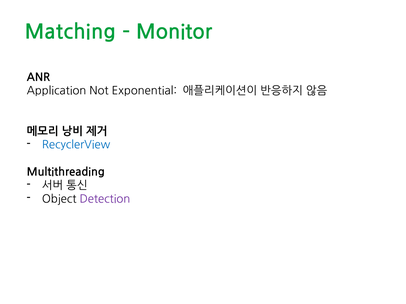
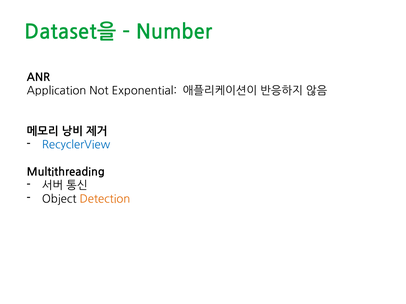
Matching: Matching -> Dataset을 (70, 32)
Monitor: Monitor -> Number (174, 32)
Detection colour: purple -> orange (105, 199)
